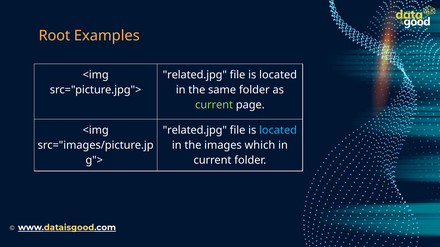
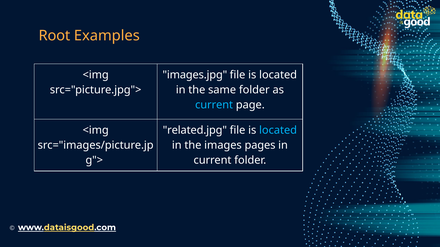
related.jpg: related.jpg -> images.jpg (195, 75)
current colour: light green -> light blue (214, 105)
which: which -> pages (260, 145)
